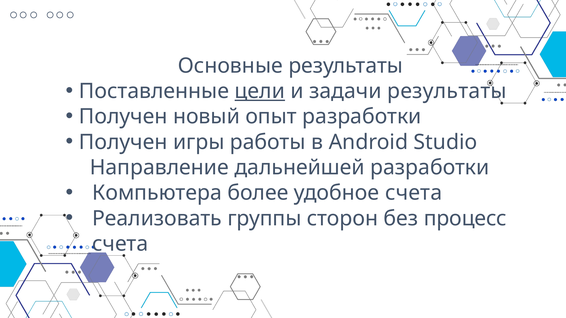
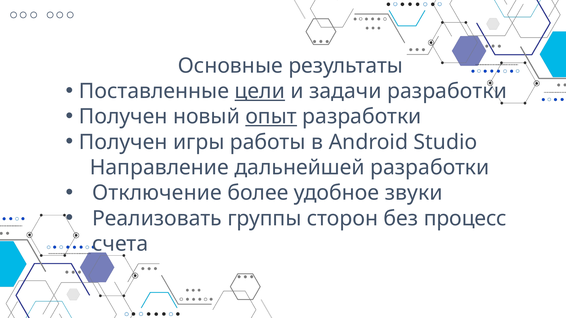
задачи результаты: результаты -> разработки (447, 91)
опыт underline: none -> present (271, 117)
Компьютера: Компьютера -> Отключение (157, 193)
удобное счета: счета -> звуки (414, 193)
